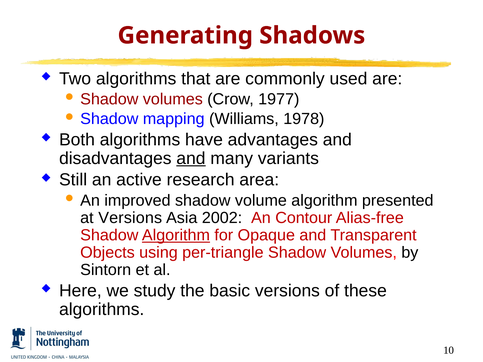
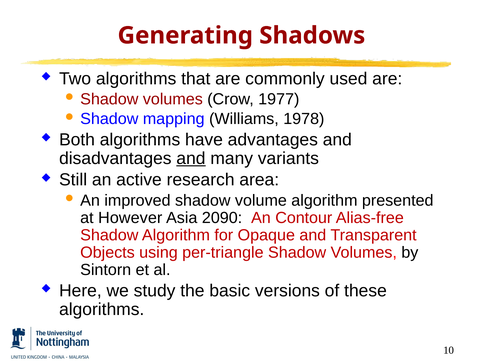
at Versions: Versions -> However (130, 218)
2002: 2002 -> 2090 (222, 218)
Algorithm underline: present -> none (176, 235)
